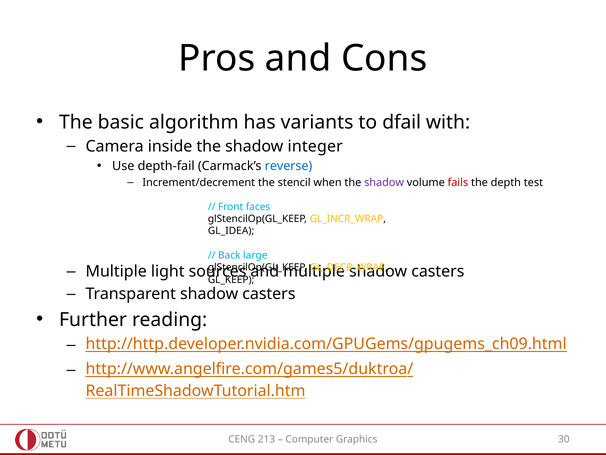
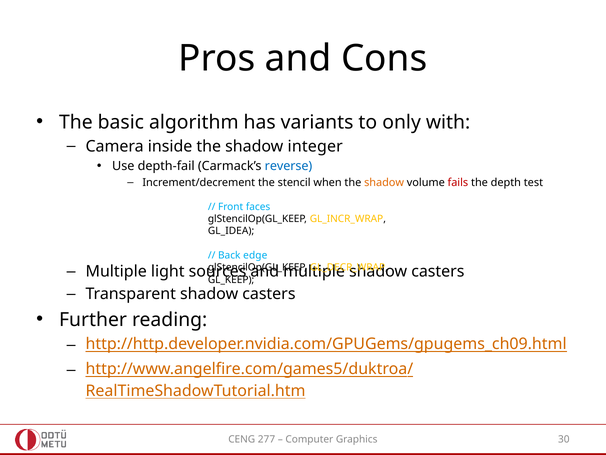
dfail: dfail -> only (402, 122)
shadow colour: purple -> orange (384, 182)
large: large -> edge (255, 255)
213: 213 -> 277 (266, 439)
